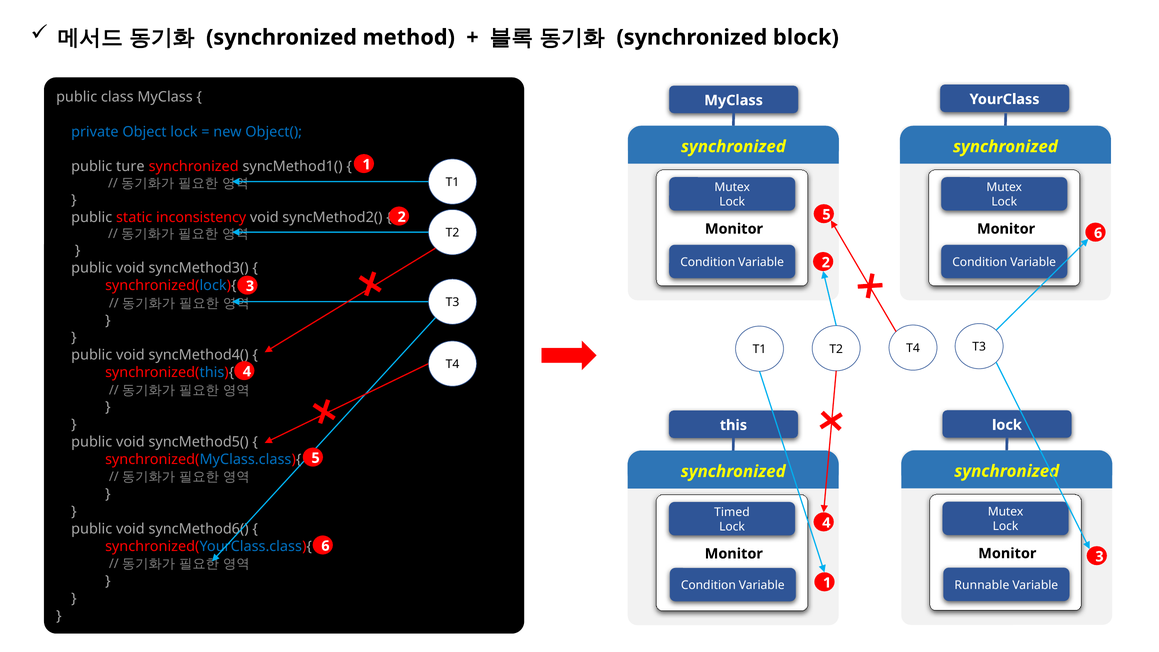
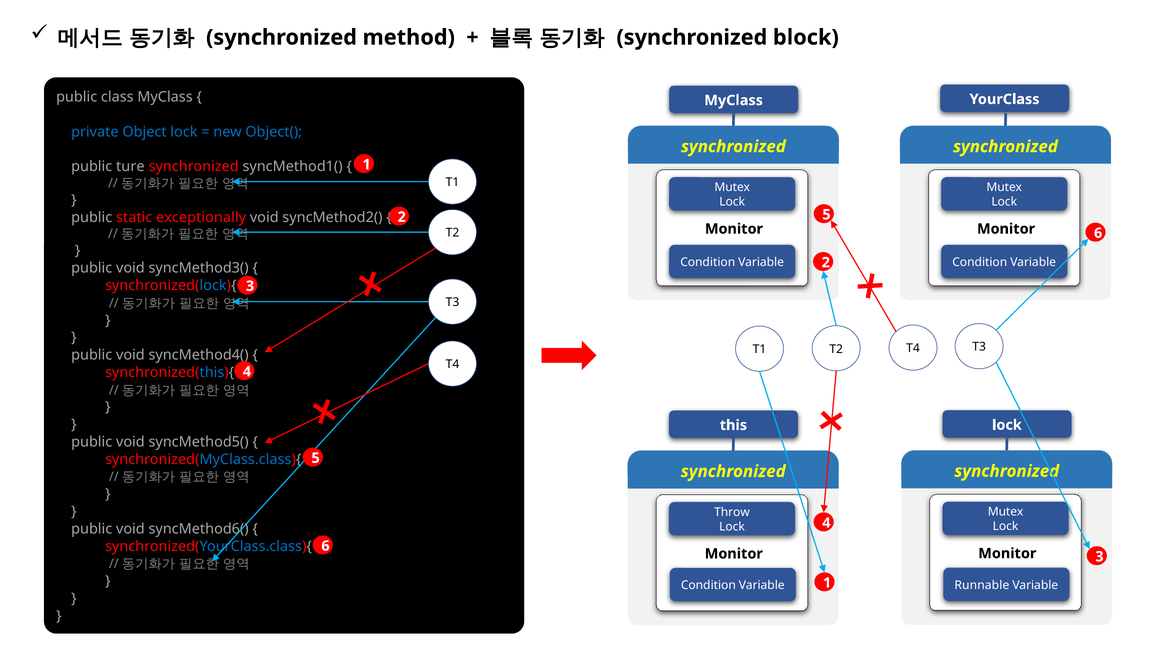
inconsistency: inconsistency -> exceptionally (201, 217)
Timed: Timed -> Throw (732, 512)
